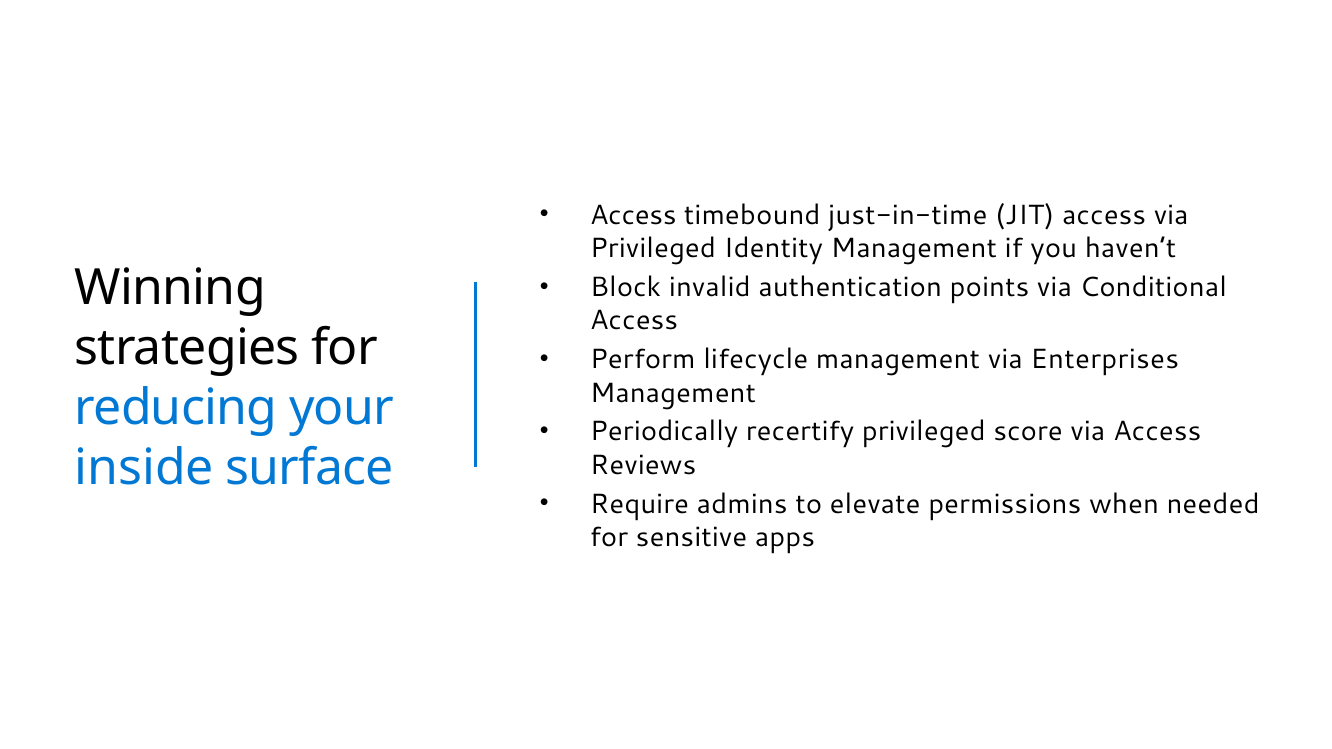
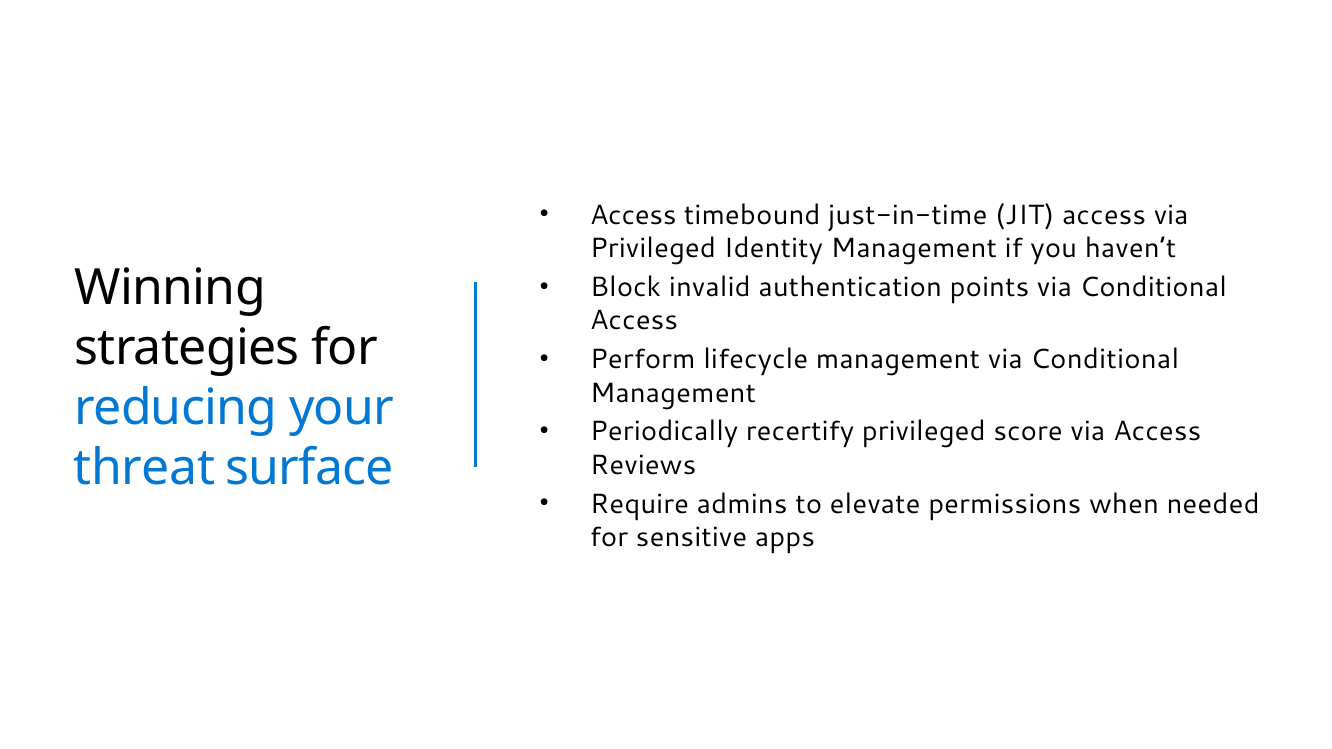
management via Enterprises: Enterprises -> Conditional (1105, 360)
inside: inside -> threat (144, 468)
